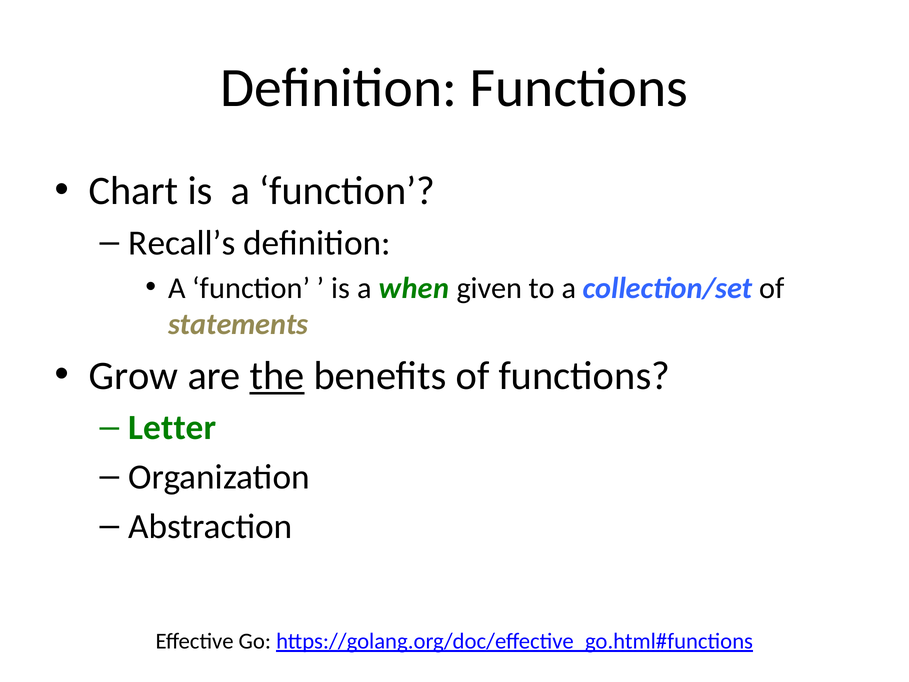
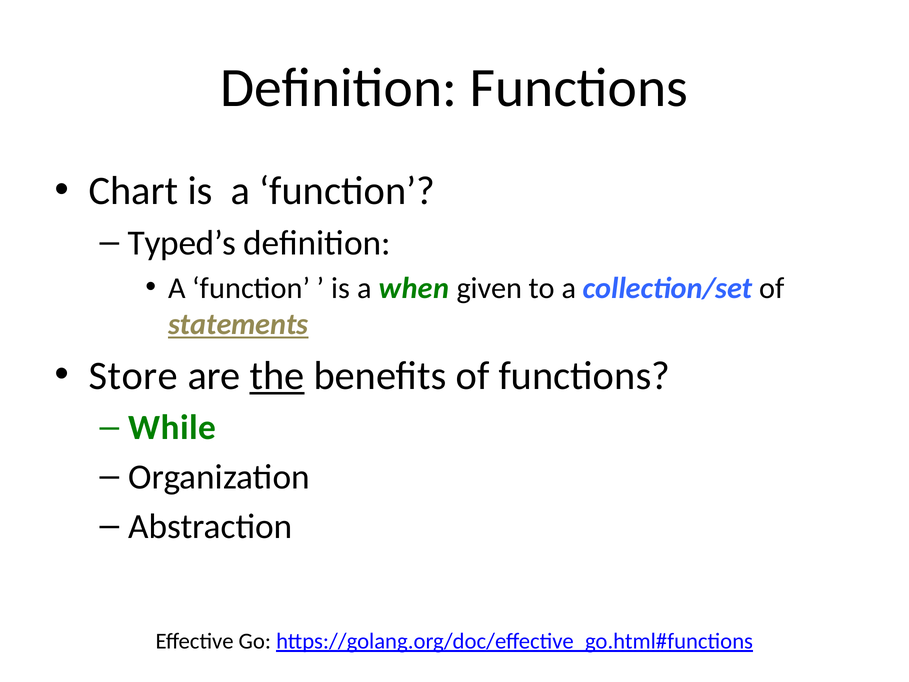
Recall’s: Recall’s -> Typed’s (182, 243)
statements underline: none -> present (238, 324)
Grow: Grow -> Store (133, 376)
Letter: Letter -> While (172, 428)
